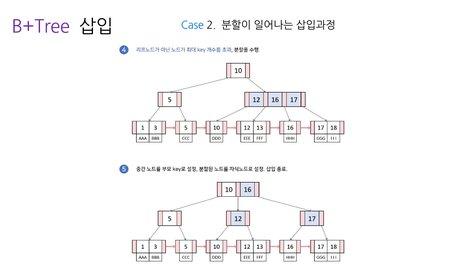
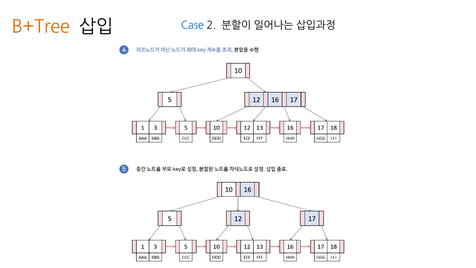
B+Tree colour: purple -> orange (41, 27)
